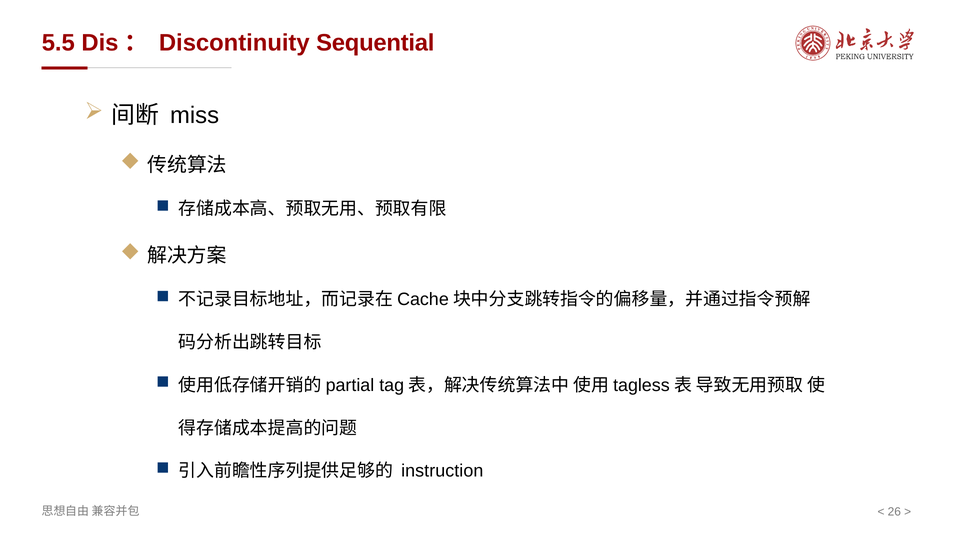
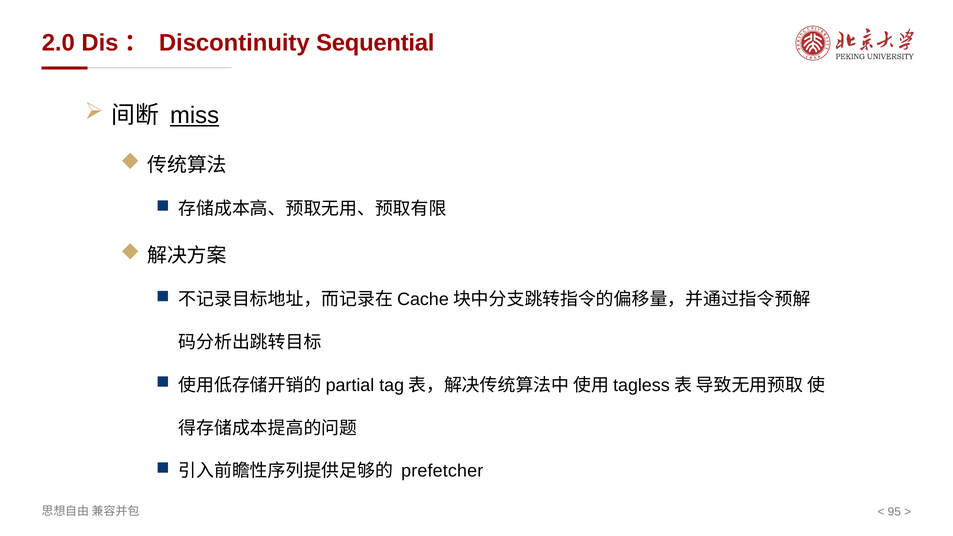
5.5: 5.5 -> 2.0 (58, 43)
miss underline: none -> present (195, 115)
instruction: instruction -> prefetcher (442, 471)
26: 26 -> 95 (894, 512)
